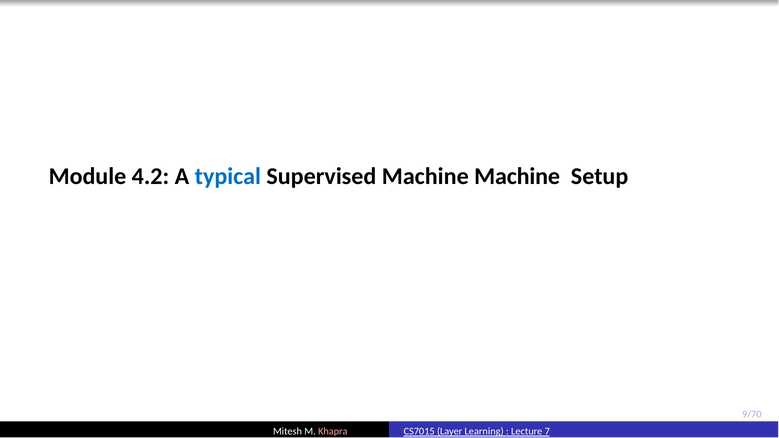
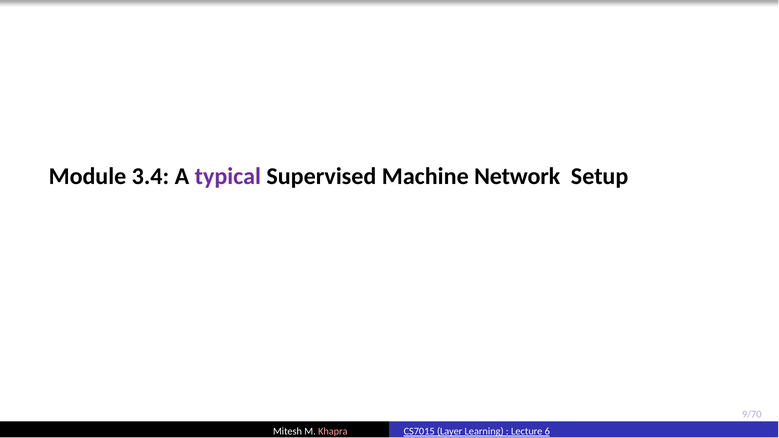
4.2: 4.2 -> 3.4 (150, 176)
typical colour: blue -> purple (228, 176)
Machine Machine: Machine -> Network (517, 176)
7: 7 -> 6 (547, 432)
